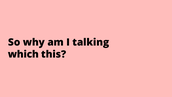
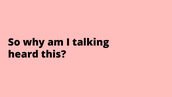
which: which -> heard (23, 54)
